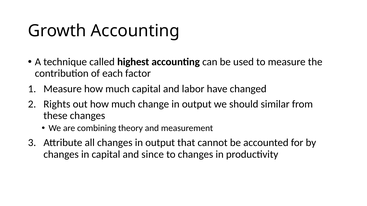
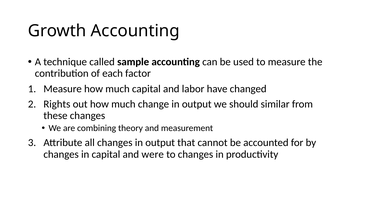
highest: highest -> sample (133, 62)
since: since -> were (153, 155)
